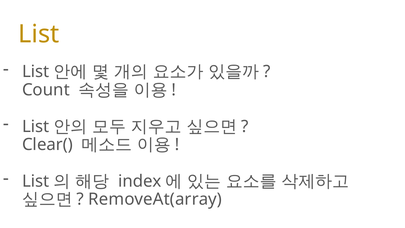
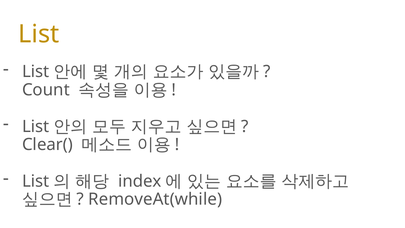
RemoveAt(array: RemoveAt(array -> RemoveAt(while (155, 199)
